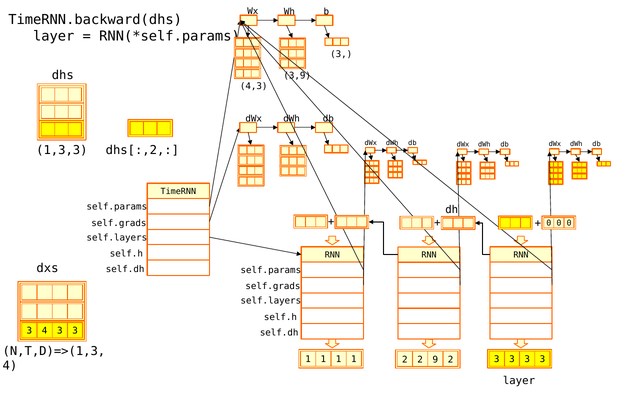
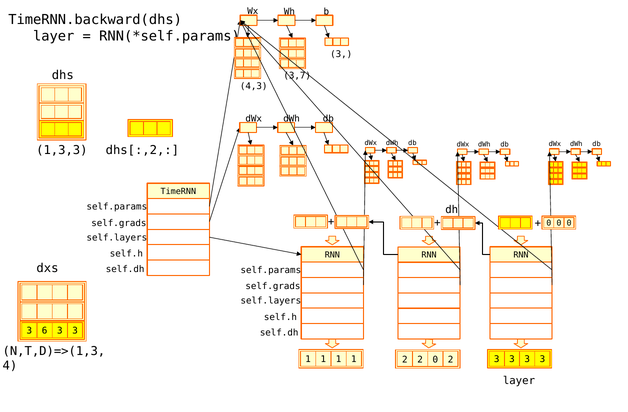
3,9: 3,9 -> 3,7 (297, 76)
3 4: 4 -> 6 (45, 331)
2 9: 9 -> 0 (435, 360)
